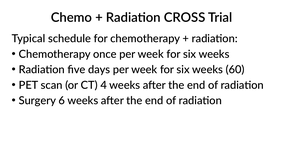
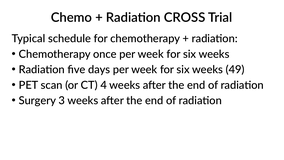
60: 60 -> 49 (235, 70)
6: 6 -> 3 (62, 101)
